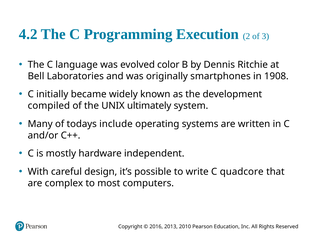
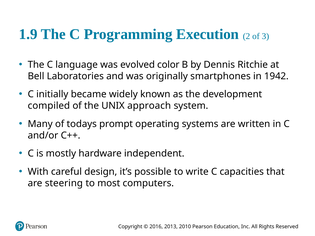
4.2: 4.2 -> 1.9 (28, 34)
1908: 1908 -> 1942 (276, 76)
ultimately: ultimately -> approach (149, 106)
include: include -> prompt (116, 124)
quadcore: quadcore -> capacities (242, 172)
complex: complex -> steering (64, 183)
